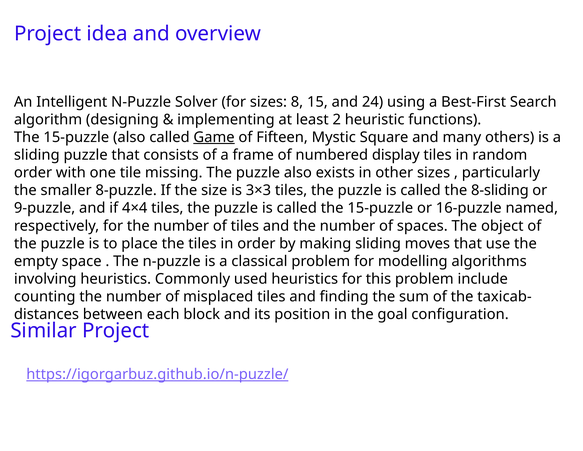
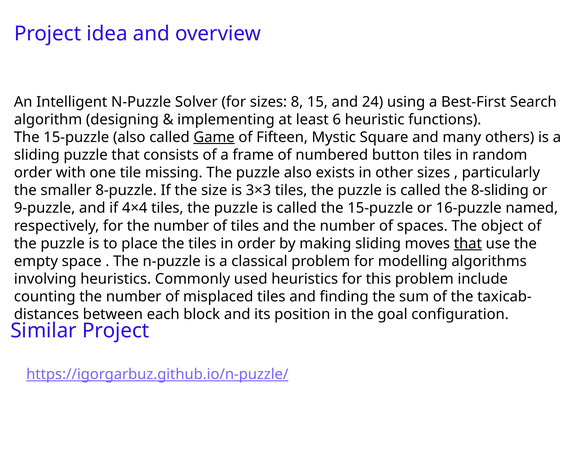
2: 2 -> 6 (337, 119)
display: display -> button (396, 155)
that underline: none -> present (468, 243)
